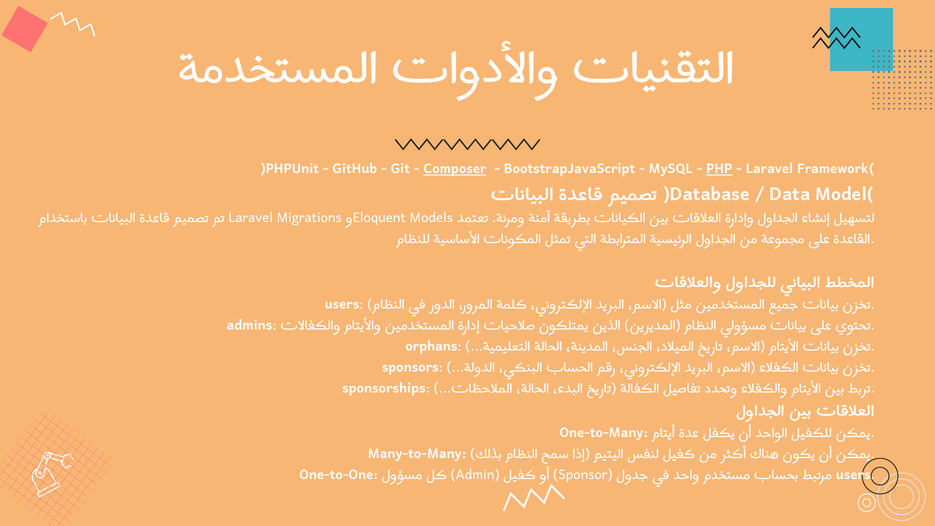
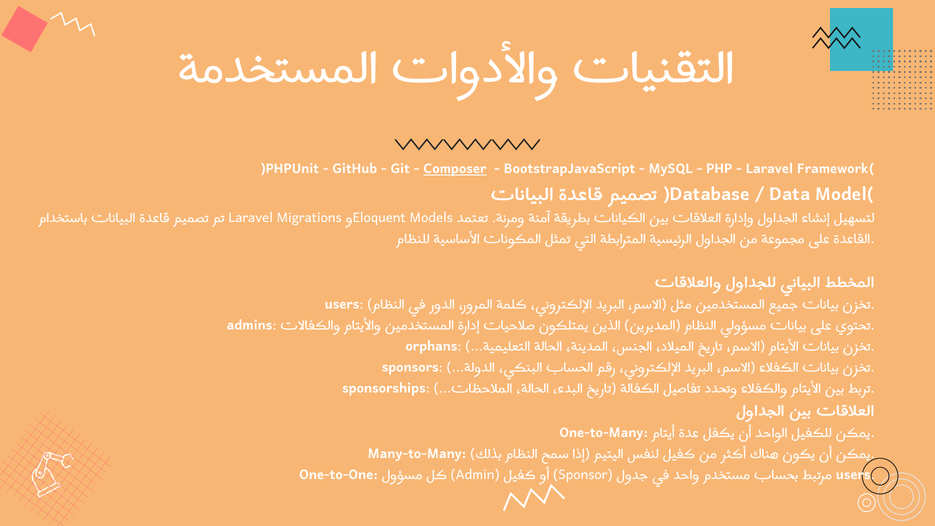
PHP underline: present -> none (719, 167)
